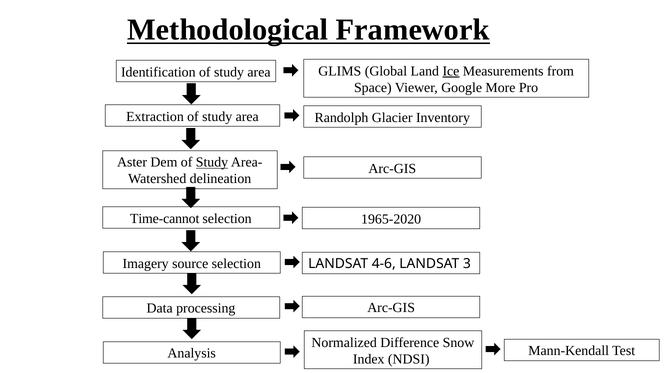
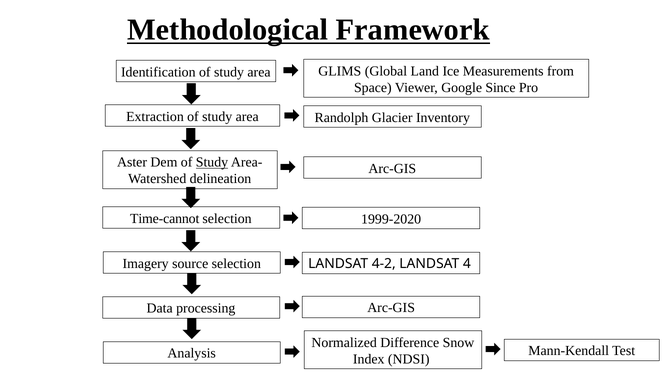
Ice underline: present -> none (451, 71)
More: More -> Since (501, 88)
1965-2020: 1965-2020 -> 1999-2020 (391, 219)
4-6: 4-6 -> 4-2 (384, 264)
3: 3 -> 4 (467, 264)
